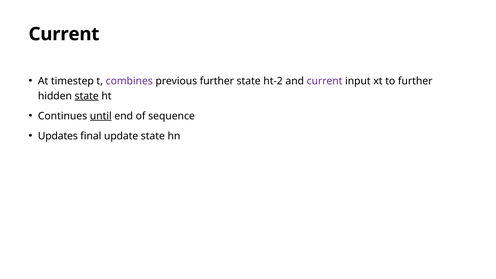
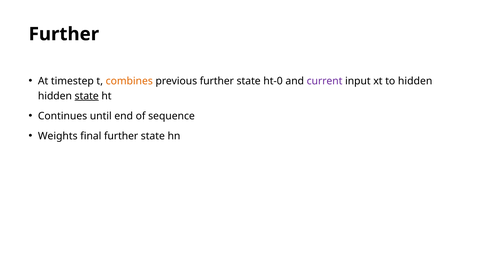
Current: Current -> Further (64, 34)
combines colour: purple -> orange (129, 81)
ht-2: ht-2 -> ht-0 (273, 81)
to further: further -> hidden (415, 81)
until underline: present -> none (101, 116)
Updates: Updates -> Weights (58, 136)
final update: update -> further (121, 136)
